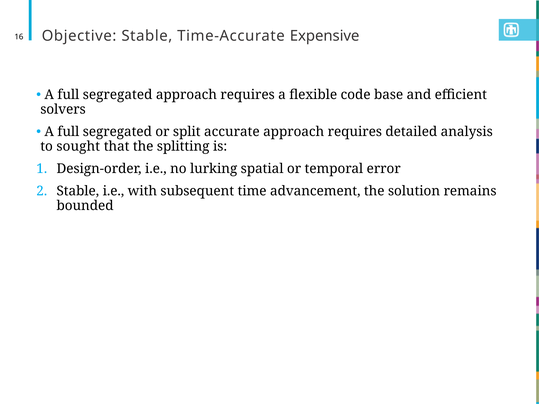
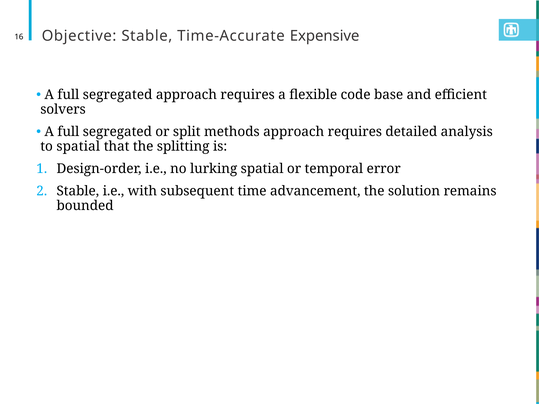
accurate: accurate -> methods (232, 132)
to sought: sought -> spatial (78, 146)
